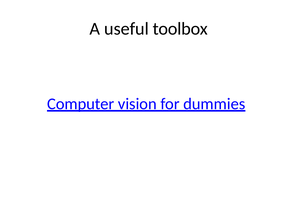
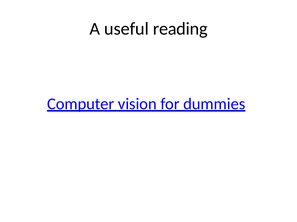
toolbox: toolbox -> reading (180, 29)
